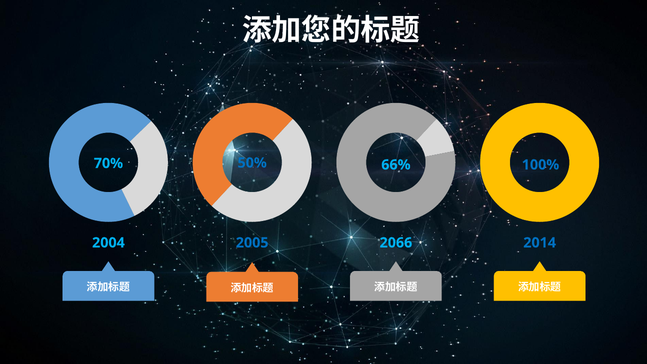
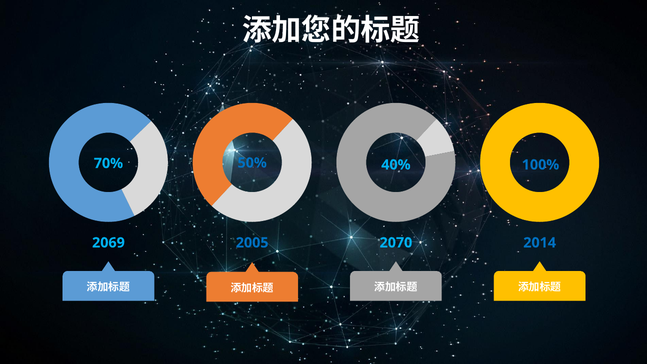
66%: 66% -> 40% (396, 165)
2004: 2004 -> 2069 (108, 243)
2066: 2066 -> 2070 (396, 243)
